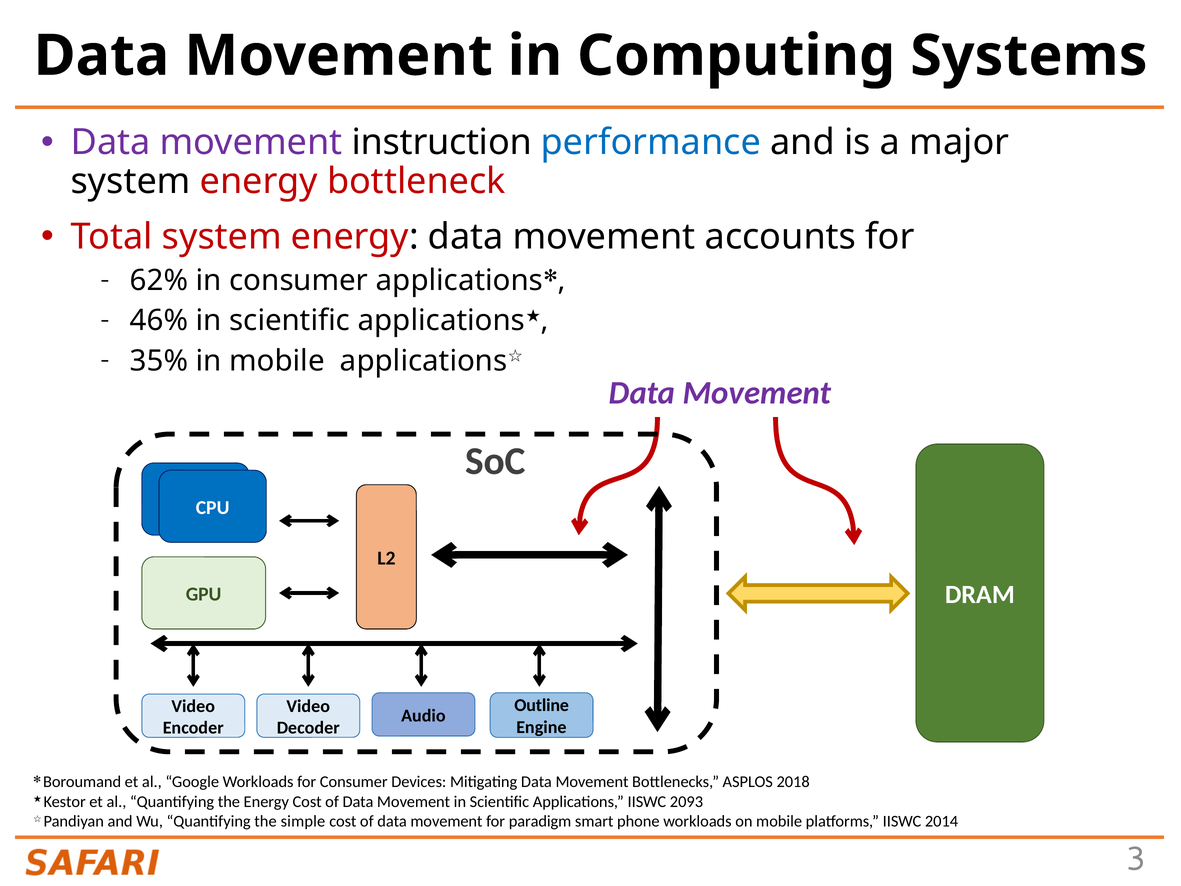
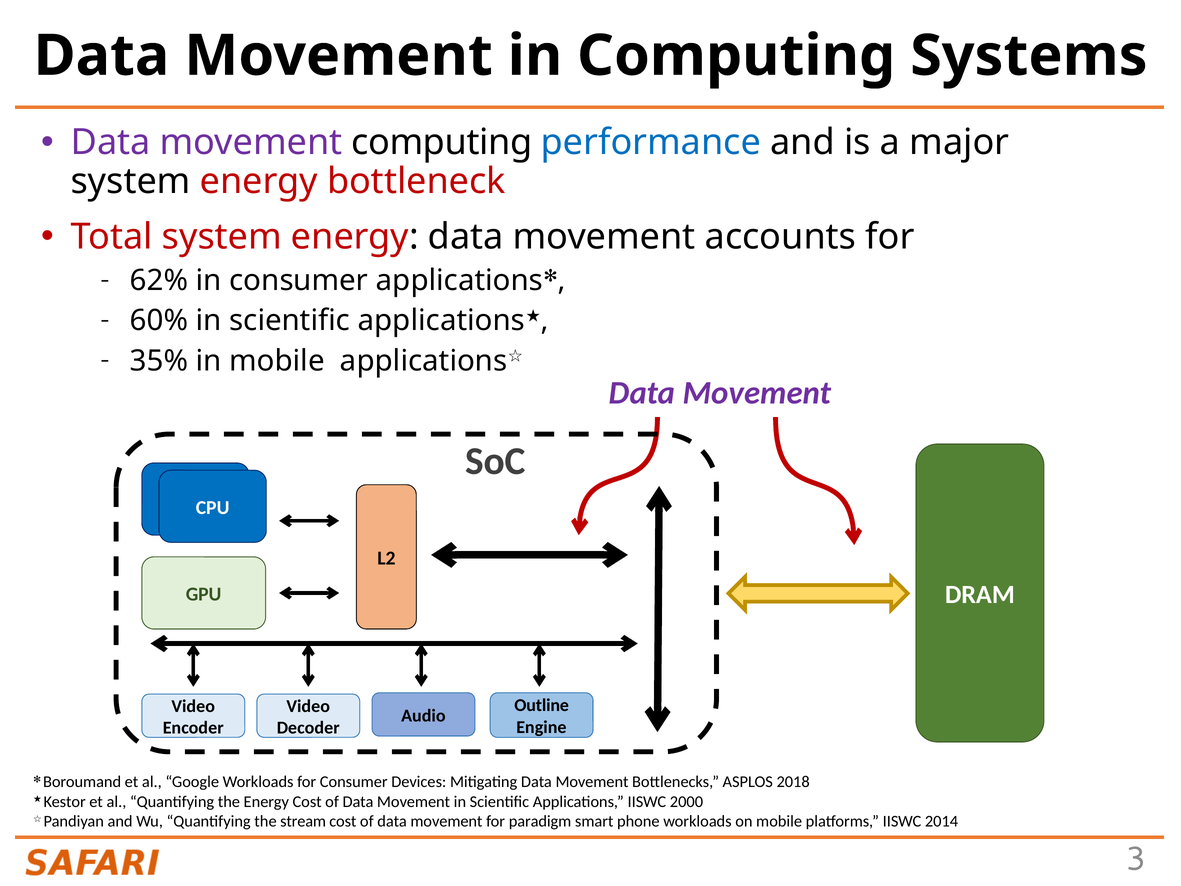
movement instruction: instruction -> computing (442, 143)
46%: 46% -> 60% (159, 321)
2093: 2093 -> 2000 (686, 802)
simple: simple -> stream (303, 821)
